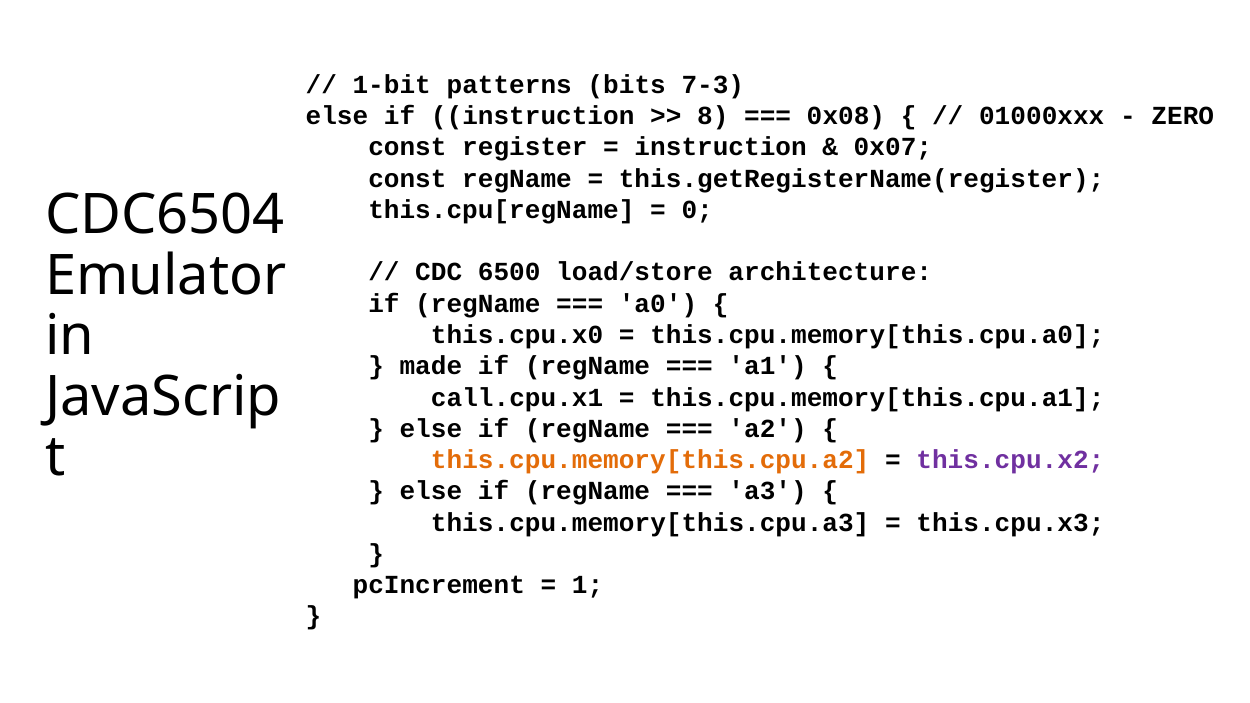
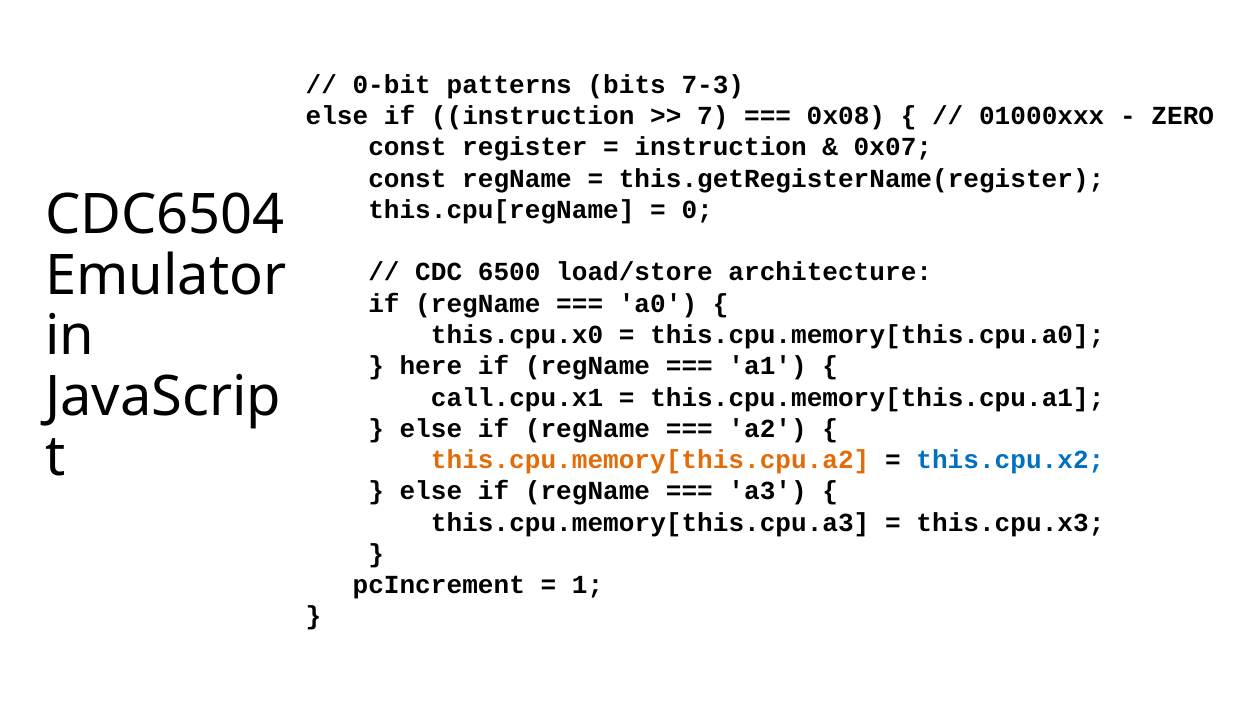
1-bit: 1-bit -> 0-bit (392, 85)
8: 8 -> 7 (713, 116)
made: made -> here (431, 366)
this.cpu.x2 colour: purple -> blue (1010, 460)
